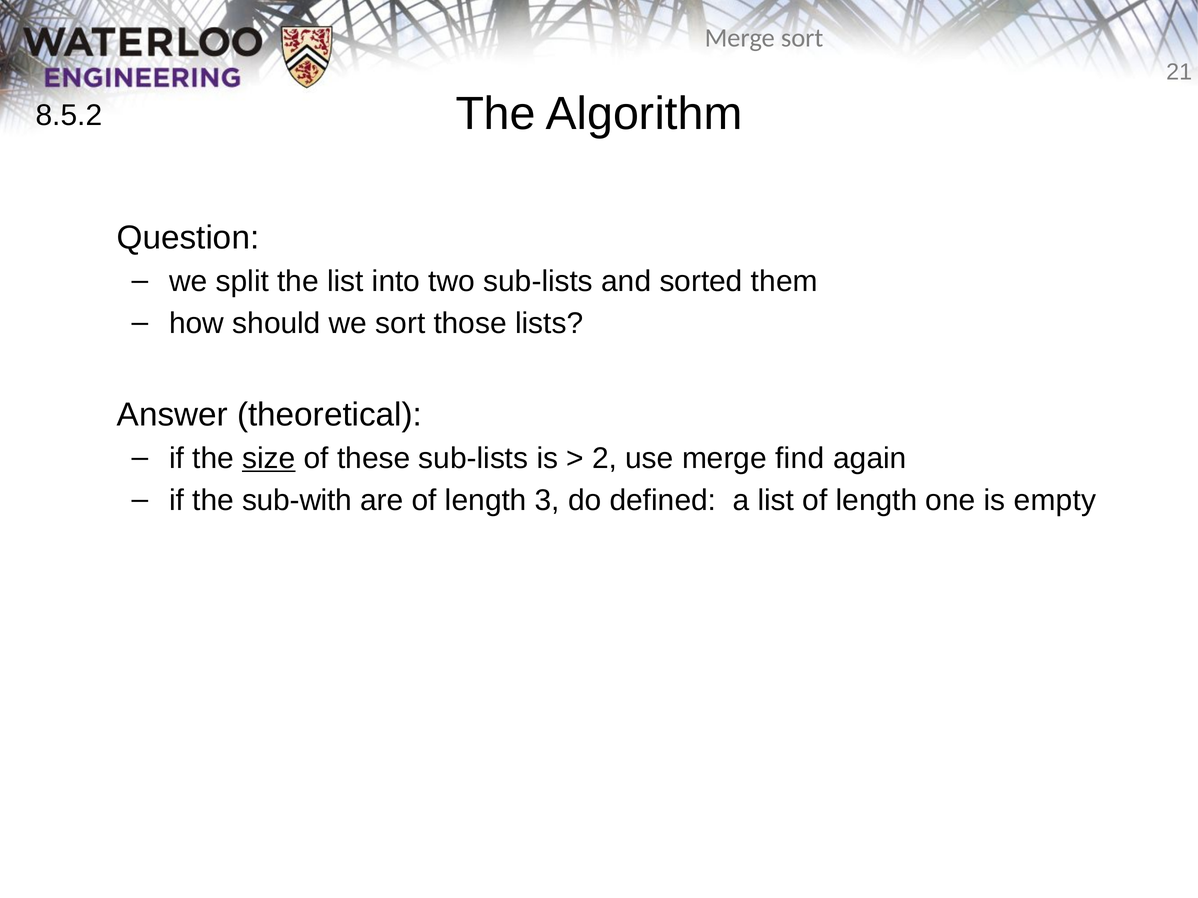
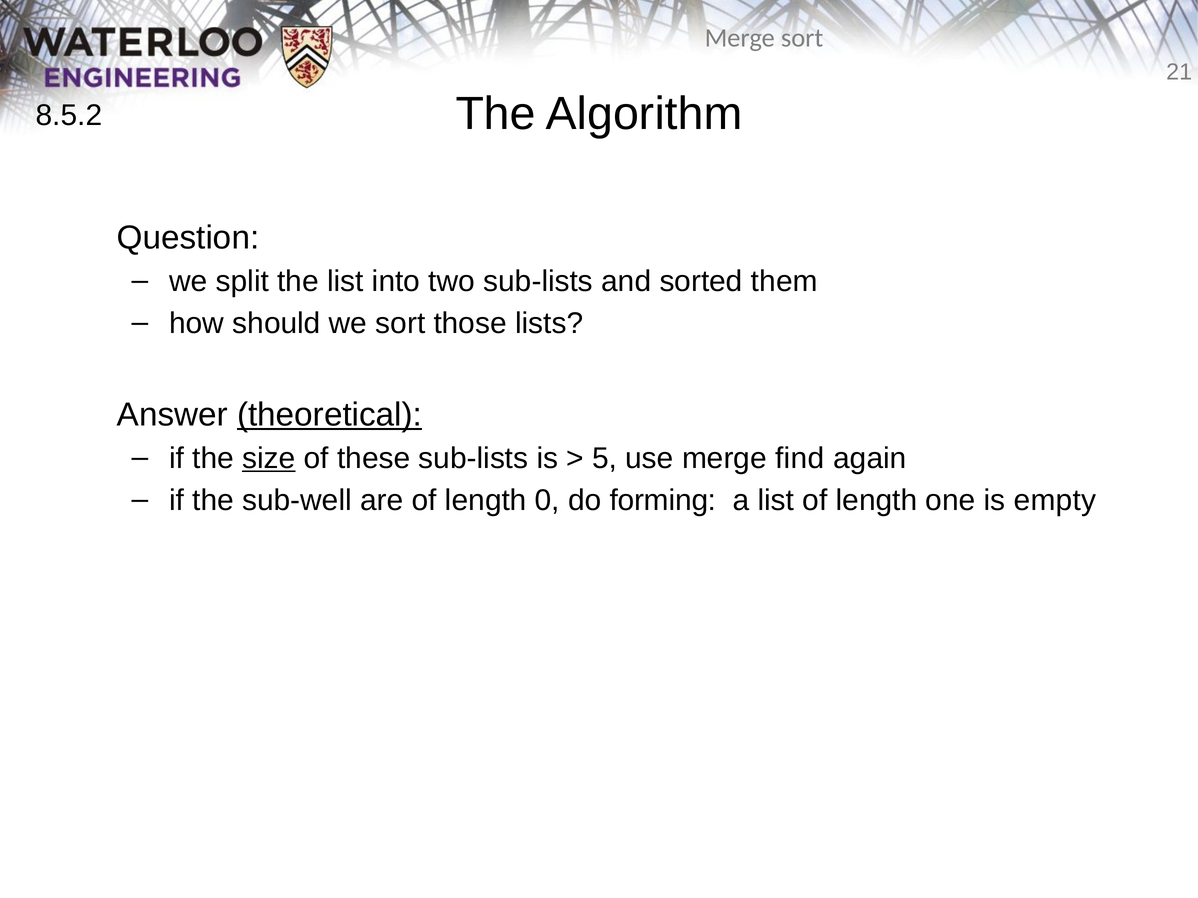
theoretical underline: none -> present (330, 415)
2: 2 -> 5 (605, 459)
sub-with: sub-with -> sub-well (297, 501)
3: 3 -> 0 (547, 501)
defined: defined -> forming (663, 501)
